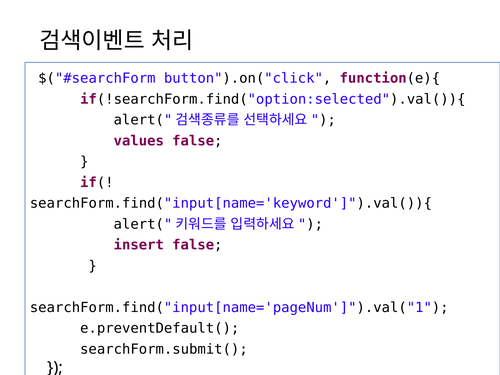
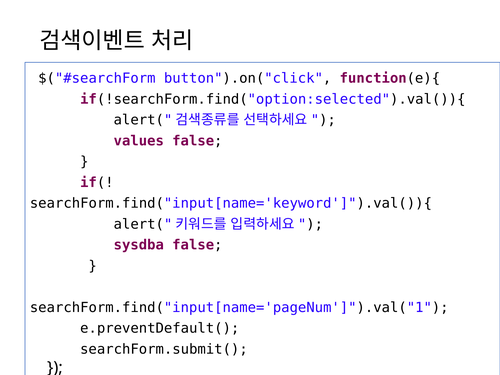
insert: insert -> sysdba (139, 245)
